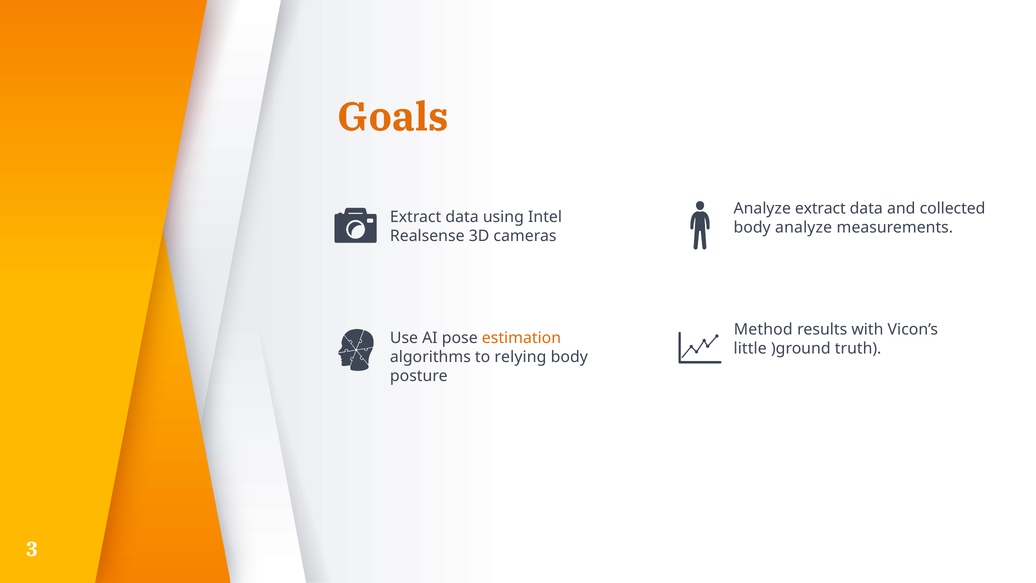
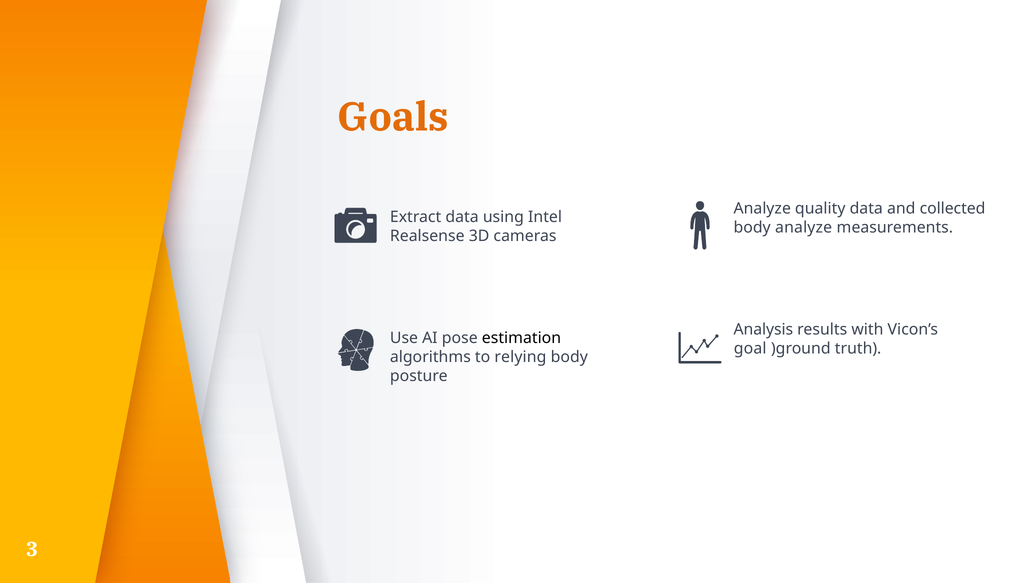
Analyze extract: extract -> quality (820, 208)
Method: Method -> Analysis (763, 329)
estimation colour: orange -> black (521, 338)
little: little -> goal (750, 348)
